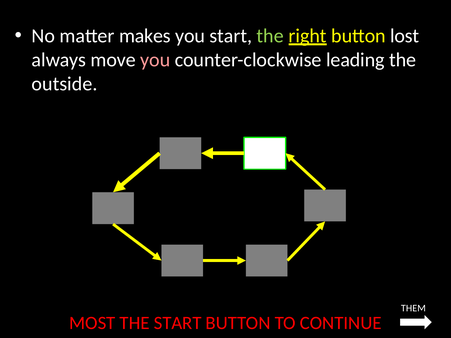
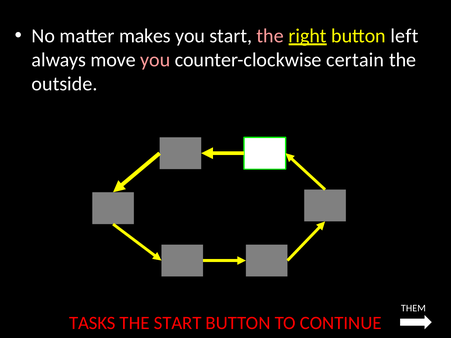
the colour: light green -> pink (270, 36)
lost: lost -> left (404, 36)
leading: leading -> certain (355, 60)
MOST: MOST -> TASKS (92, 323)
